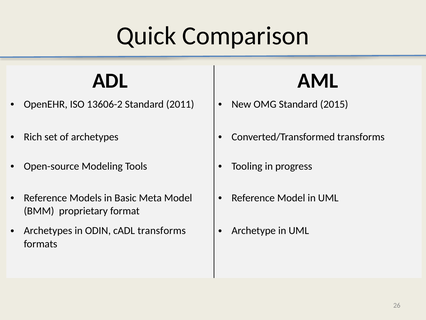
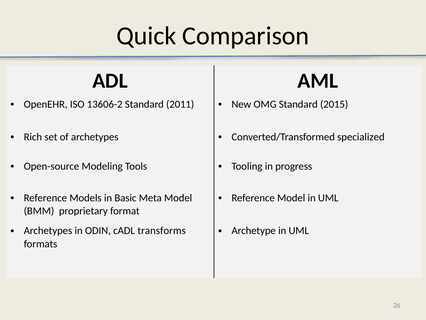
Converted/Transformed transforms: transforms -> specialized (361, 137)
